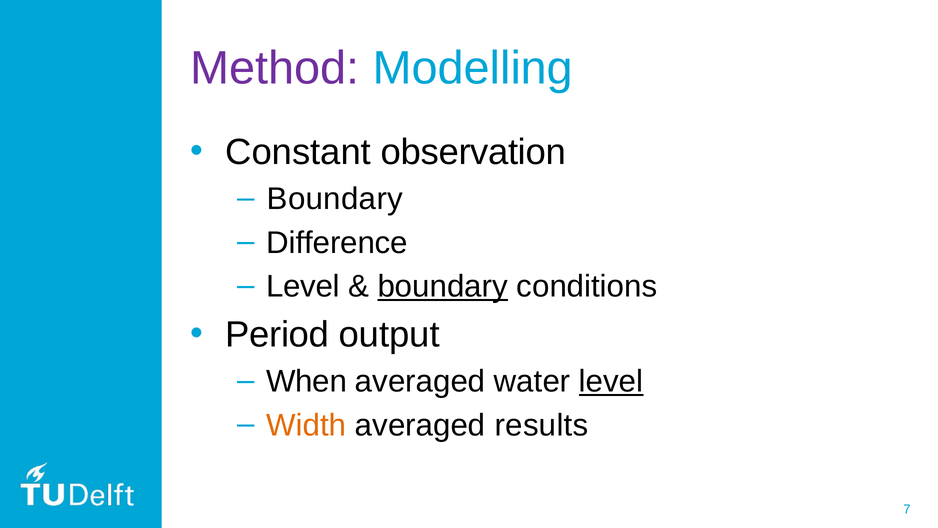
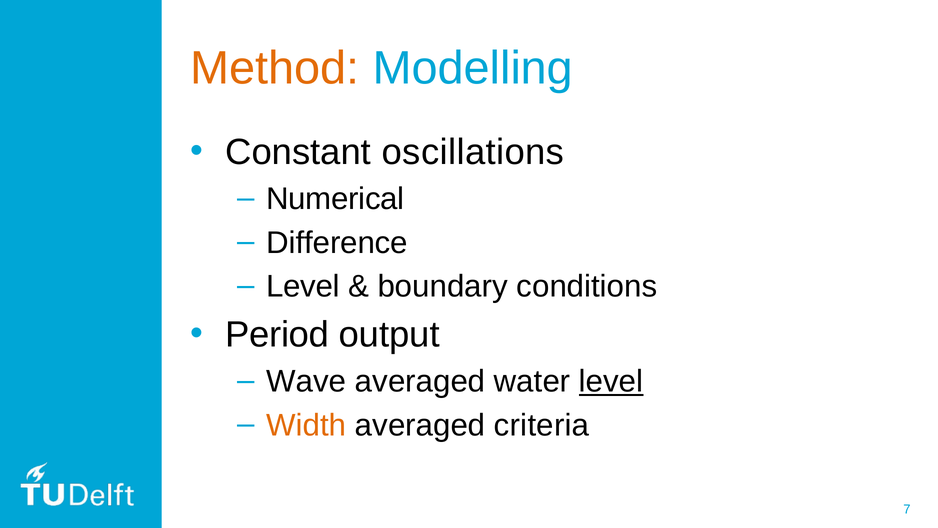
Method colour: purple -> orange (275, 68)
observation: observation -> oscillations (473, 152)
Boundary: Boundary -> Numerical (335, 199)
boundary underline: present -> none (443, 286)
When: When -> Wave (306, 381)
results: results -> criteria (542, 425)
